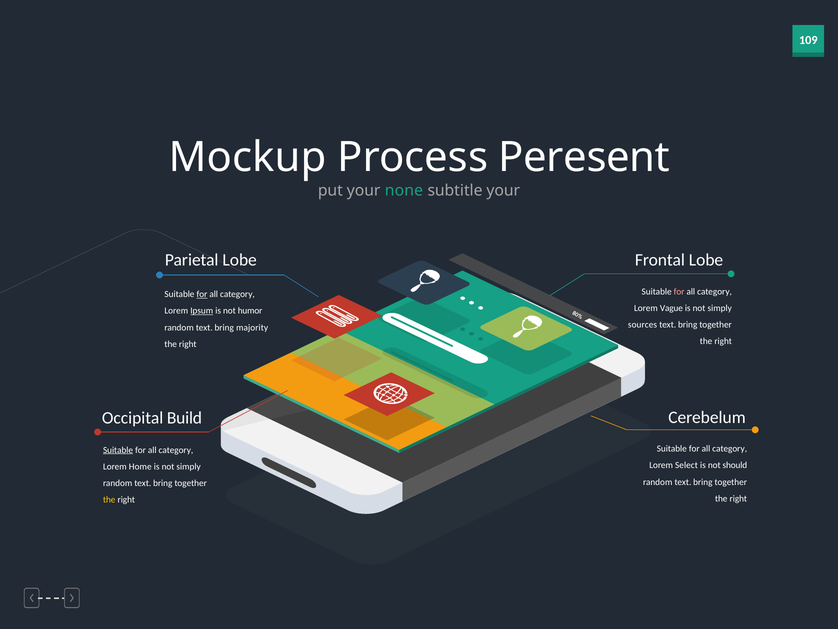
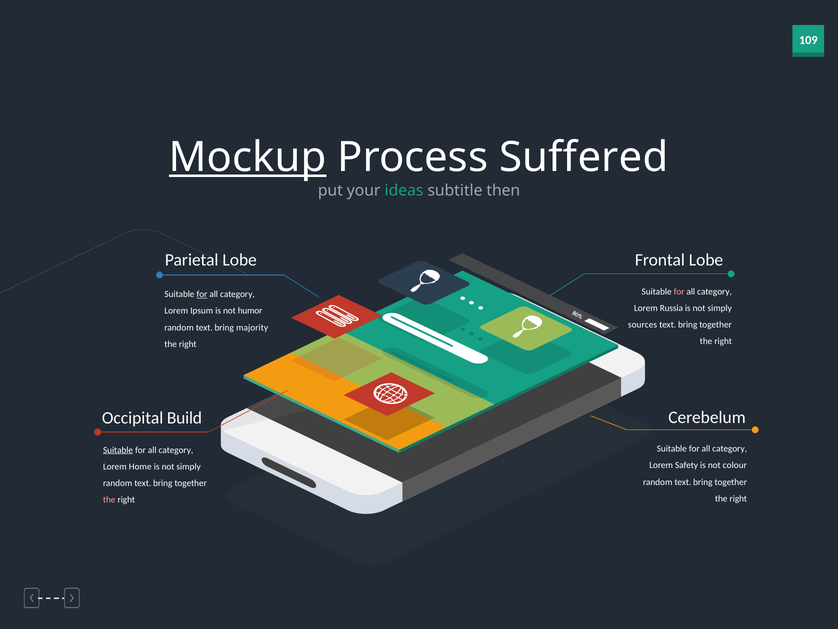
Mockup underline: none -> present (248, 158)
Peresent: Peresent -> Suffered (584, 158)
none: none -> ideas (404, 191)
subtitle your: your -> then (503, 191)
Vague: Vague -> Russia (671, 308)
Ipsum underline: present -> none (202, 311)
Select: Select -> Safety (687, 465)
should: should -> colour (735, 465)
the colour: yellow -> pink (109, 499)
